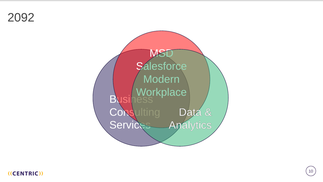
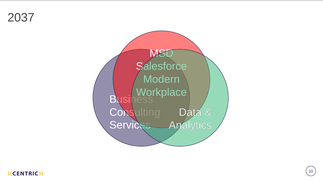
2092: 2092 -> 2037 (21, 18)
